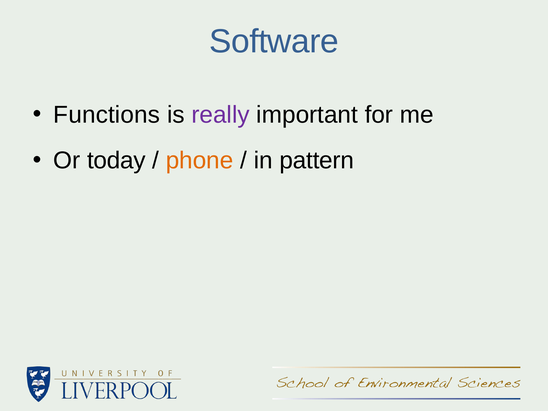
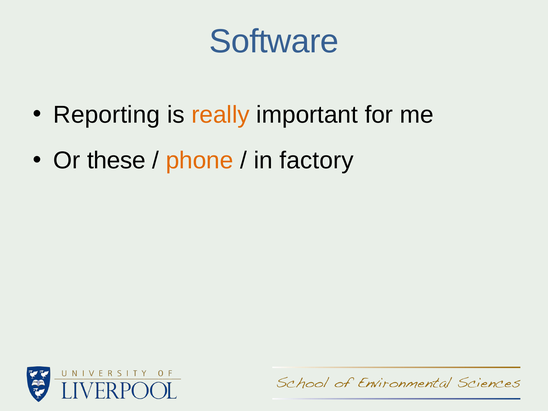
Functions: Functions -> Reporting (107, 115)
really colour: purple -> orange (220, 115)
today: today -> these (116, 161)
pattern: pattern -> factory (317, 161)
